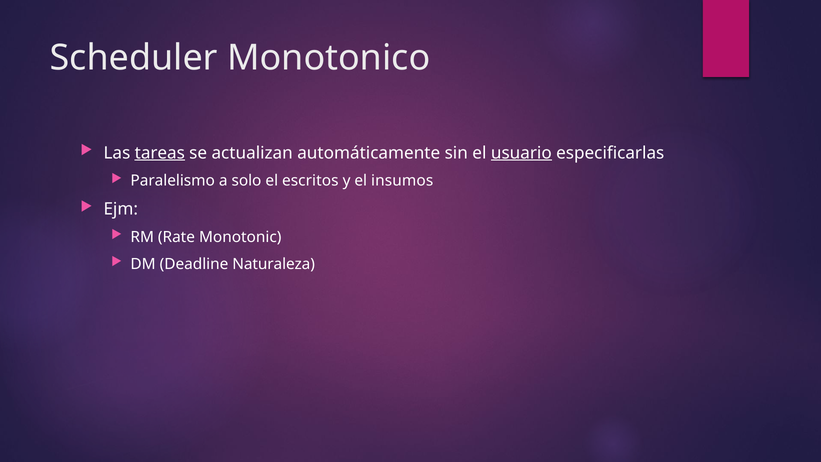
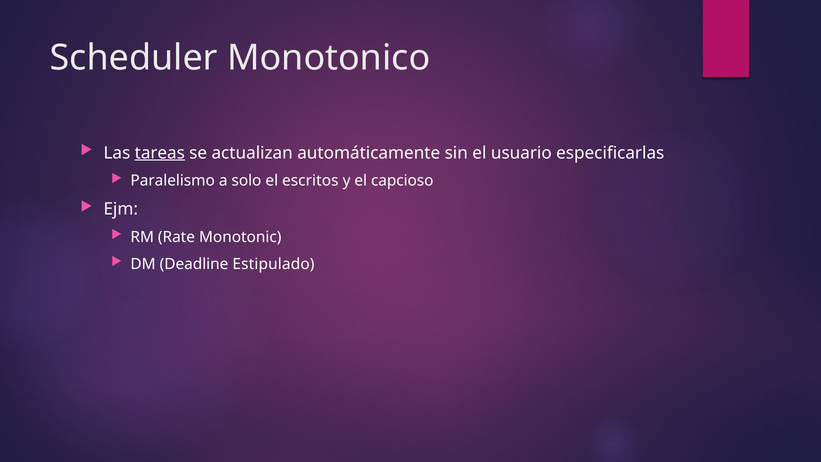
usuario underline: present -> none (521, 153)
insumos: insumos -> capcioso (402, 181)
Naturaleza: Naturaleza -> Estipulado (273, 264)
